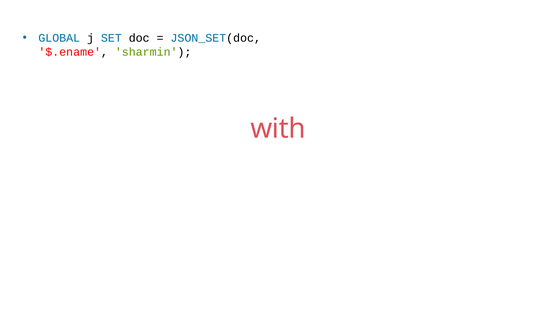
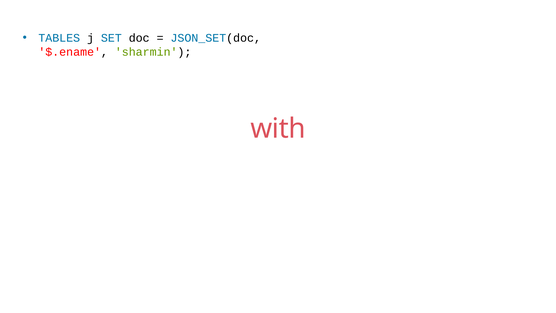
GLOBAL: GLOBAL -> TABLES (59, 38)
